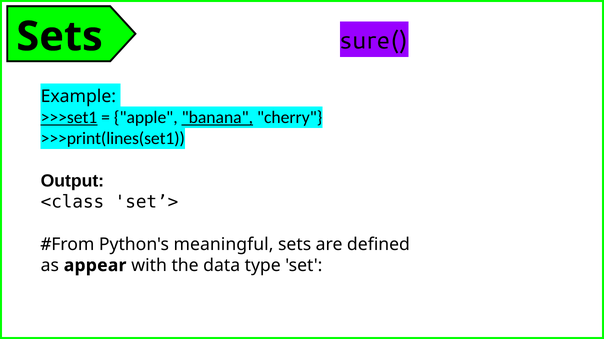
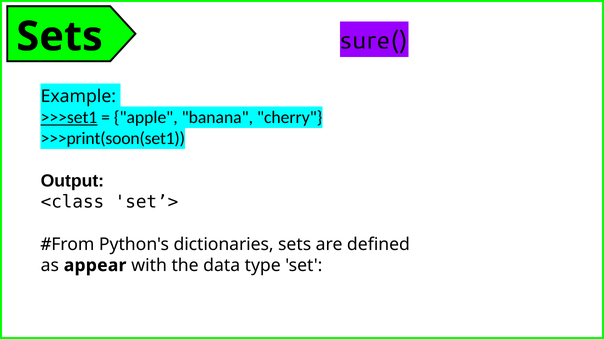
banana underline: present -> none (217, 118)
>>>print(lines(set1: >>>print(lines(set1 -> >>>print(soon(set1 (113, 139)
meaningful: meaningful -> dictionaries (224, 245)
